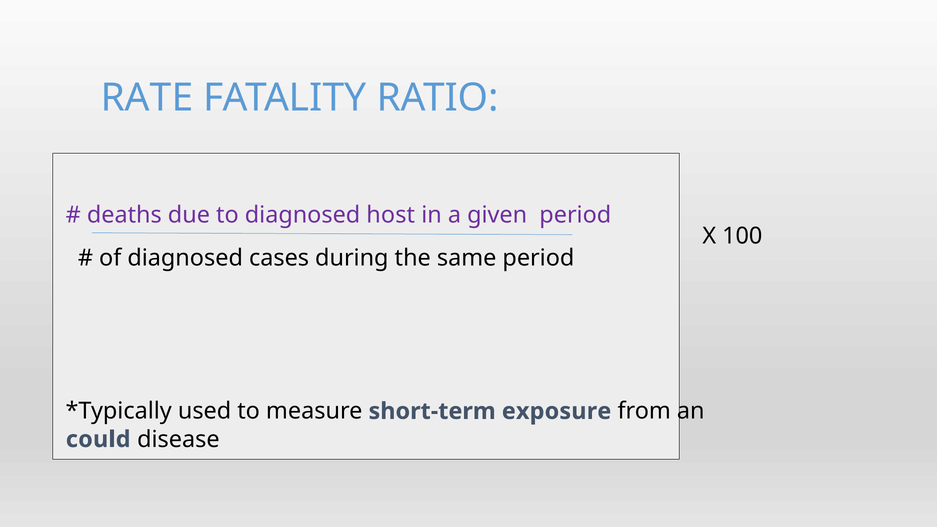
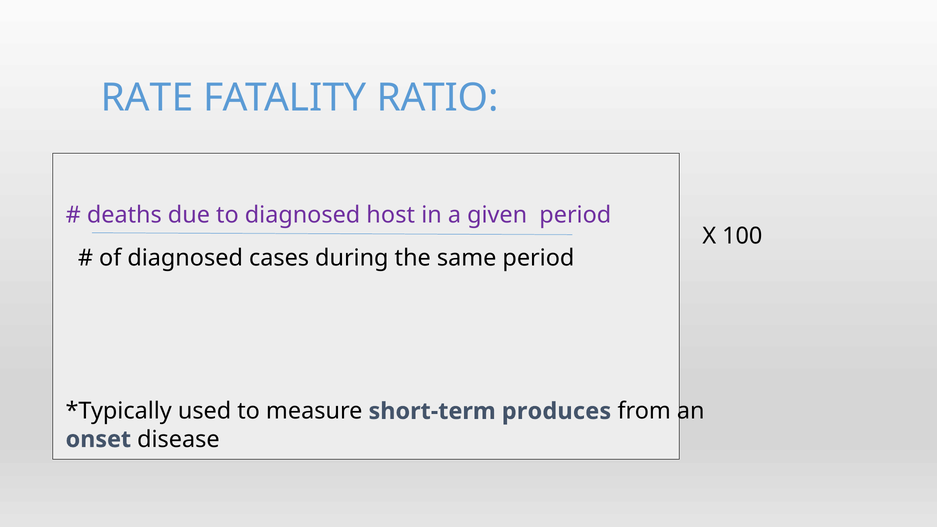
exposure: exposure -> produces (557, 411)
could: could -> onset (98, 440)
